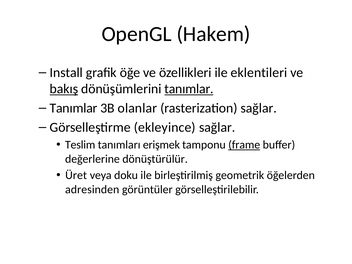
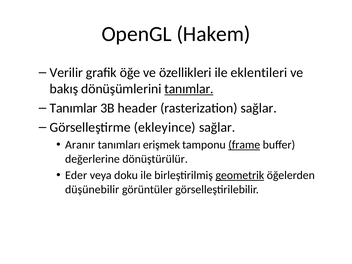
Install: Install -> Verilir (66, 73)
bakış underline: present -> none (64, 89)
olanlar: olanlar -> header (137, 108)
Teslim: Teslim -> Aranır (80, 145)
Üret: Üret -> Eder (76, 175)
geometrik underline: none -> present (240, 175)
adresinden: adresinden -> düşünebilir (92, 189)
